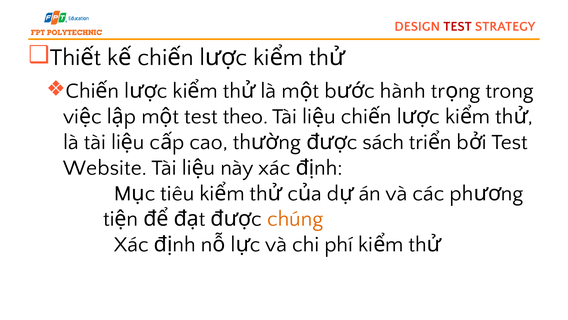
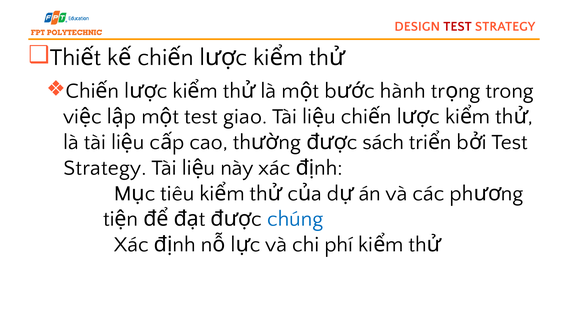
theo: theo -> giao (245, 116)
Website: Website -> Strategy (105, 167)
chúng colour: orange -> blue (295, 219)
